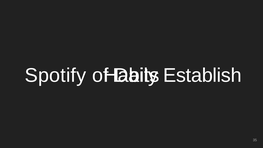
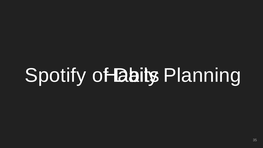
Establish: Establish -> Planning (202, 75)
